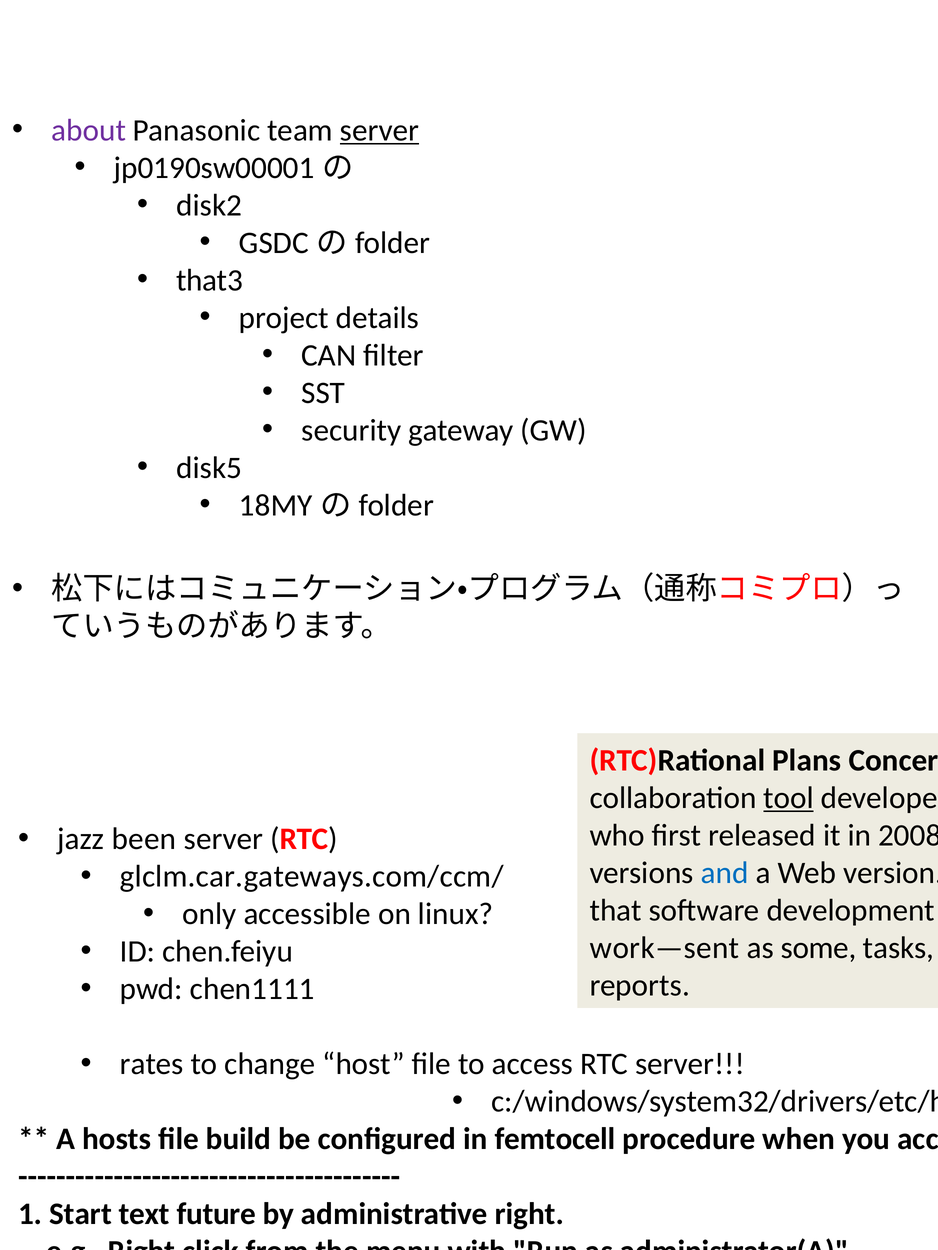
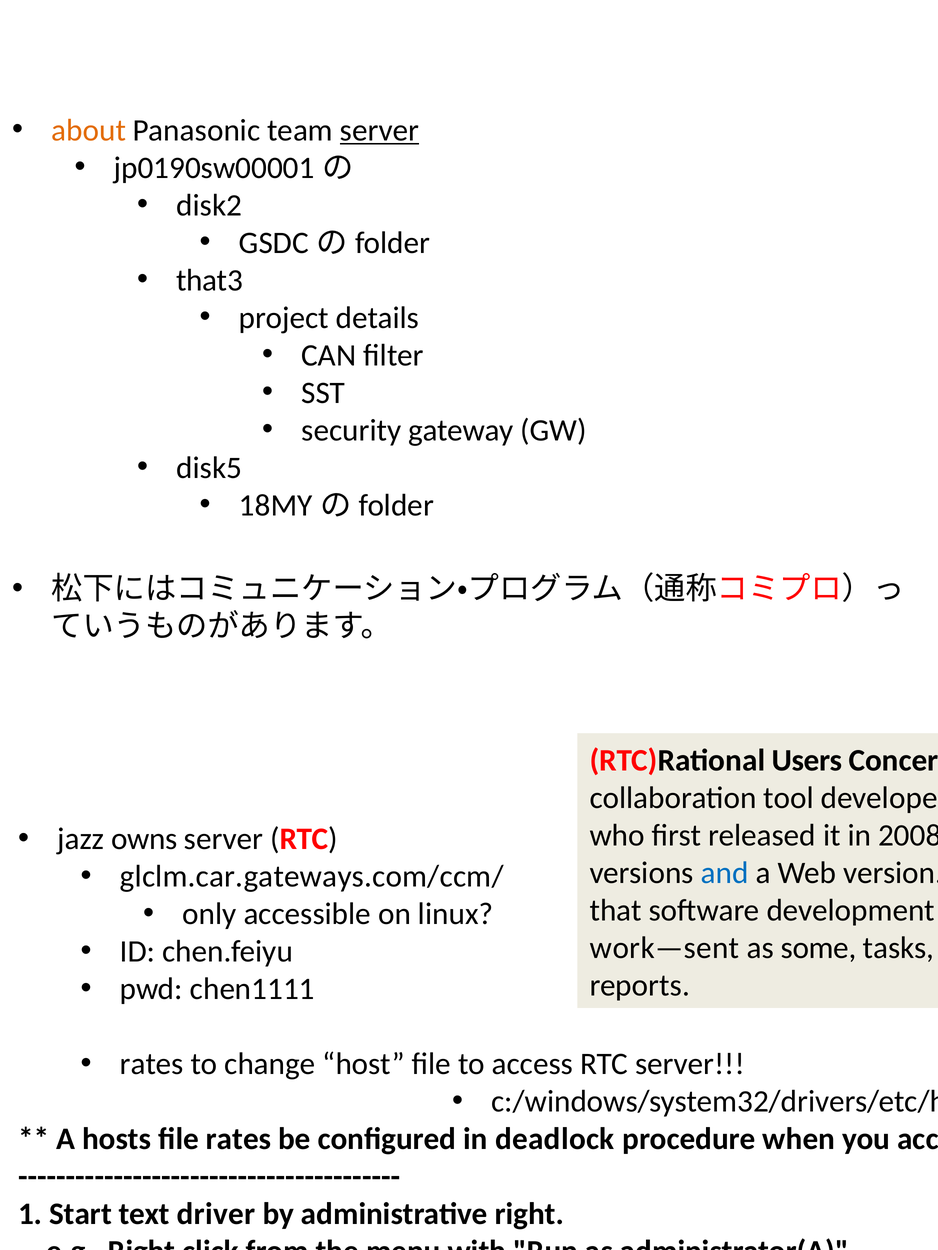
about colour: purple -> orange (89, 130)
Plans: Plans -> Users (807, 761)
tool underline: present -> none (789, 798)
been: been -> owns (144, 839)
file build: build -> rates (239, 1140)
femtocell: femtocell -> deadlock (555, 1140)
future: future -> driver (216, 1215)
